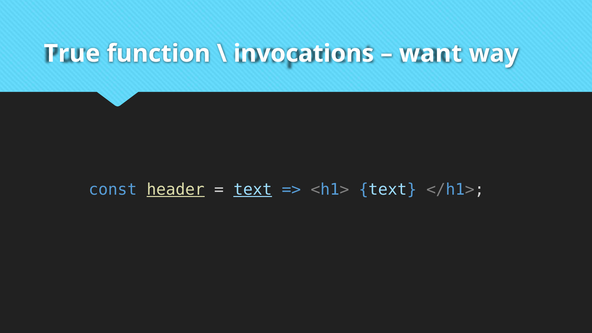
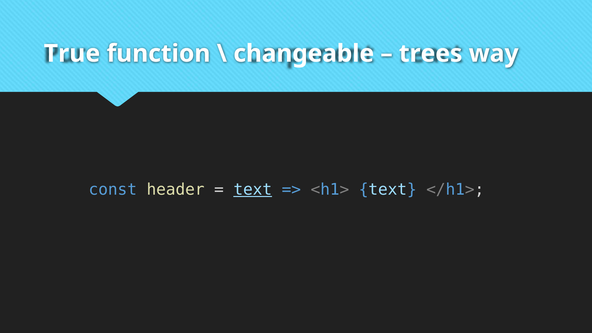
invocations: invocations -> changeable (304, 54)
want: want -> trees (431, 54)
header underline: present -> none (176, 190)
